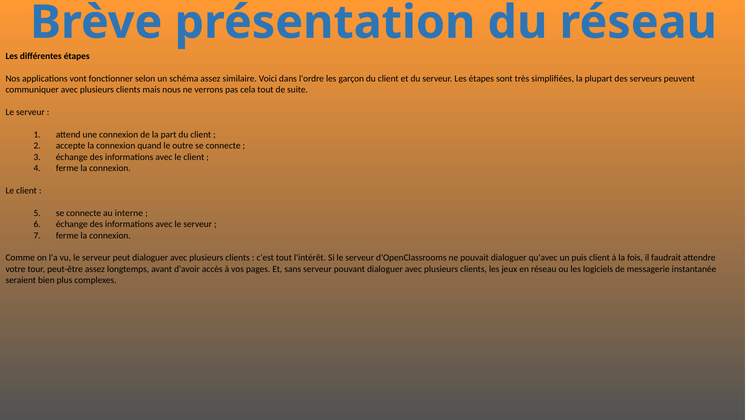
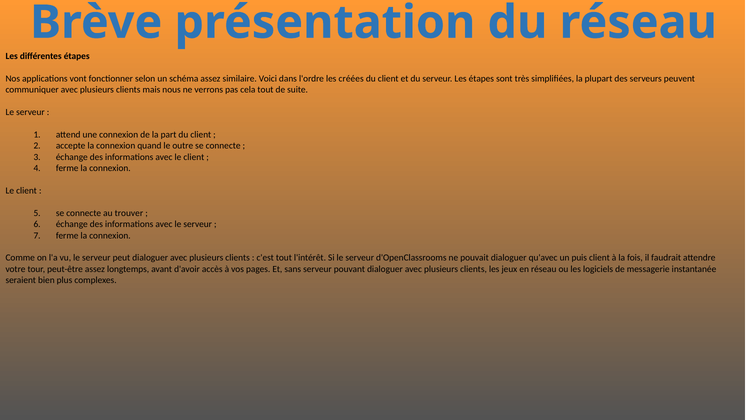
garçon: garçon -> créées (351, 79)
interne: interne -> trouver (129, 213)
